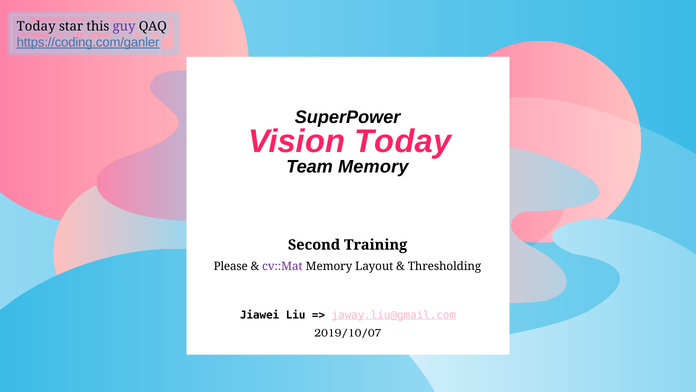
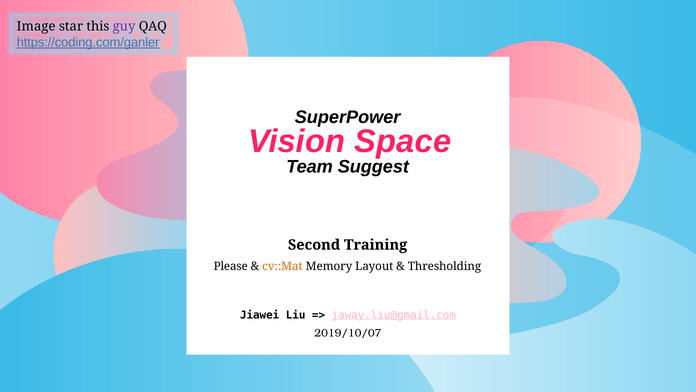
Today: Today -> Image (36, 26)
Vision Today: Today -> Space (403, 141)
Team Memory: Memory -> Suggest (373, 166)
cv::Mat colour: purple -> orange (282, 266)
